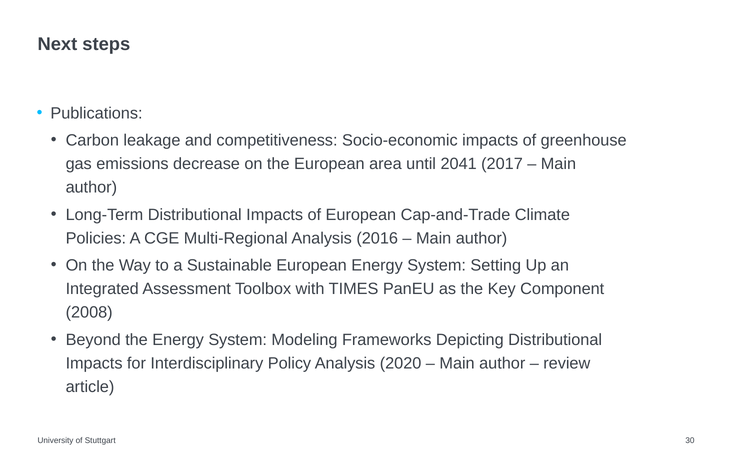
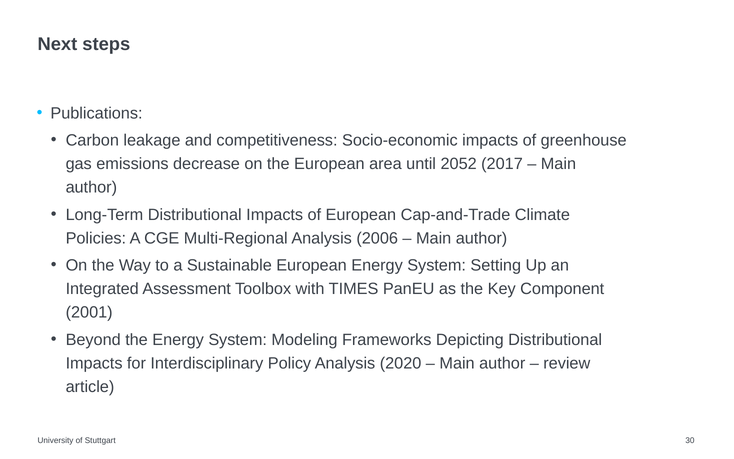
2041: 2041 -> 2052 (459, 164)
2016: 2016 -> 2006 (377, 238)
2008: 2008 -> 2001 (89, 312)
